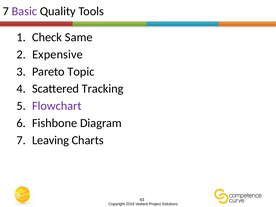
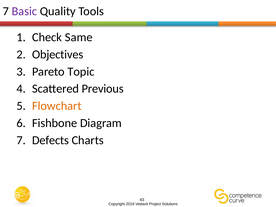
Expensive: Expensive -> Objectives (58, 54)
Tracking: Tracking -> Previous (103, 89)
Flowchart colour: purple -> orange (57, 106)
Leaving: Leaving -> Defects (51, 140)
